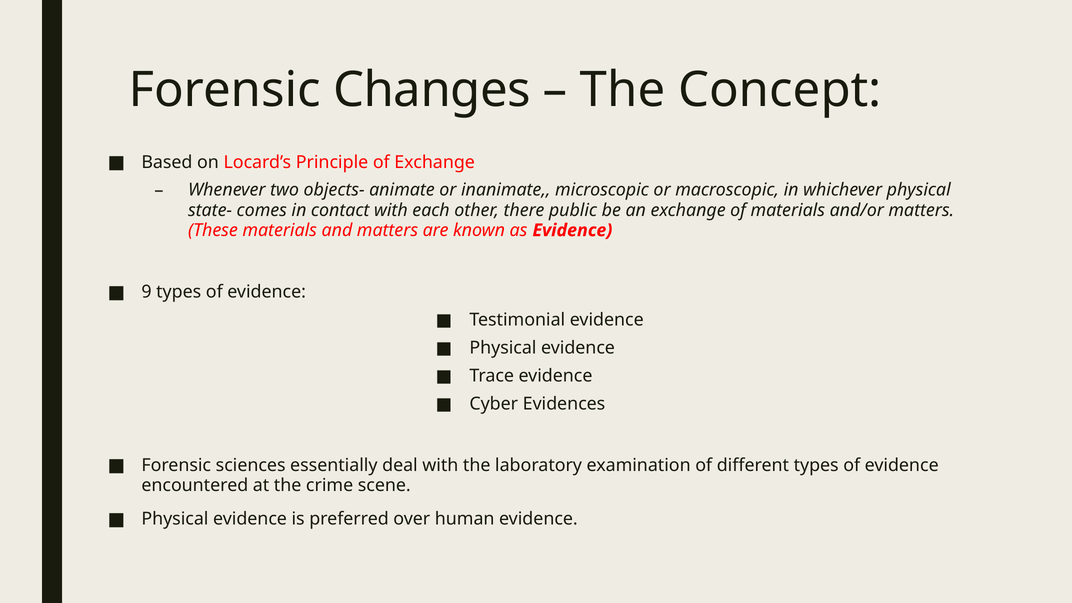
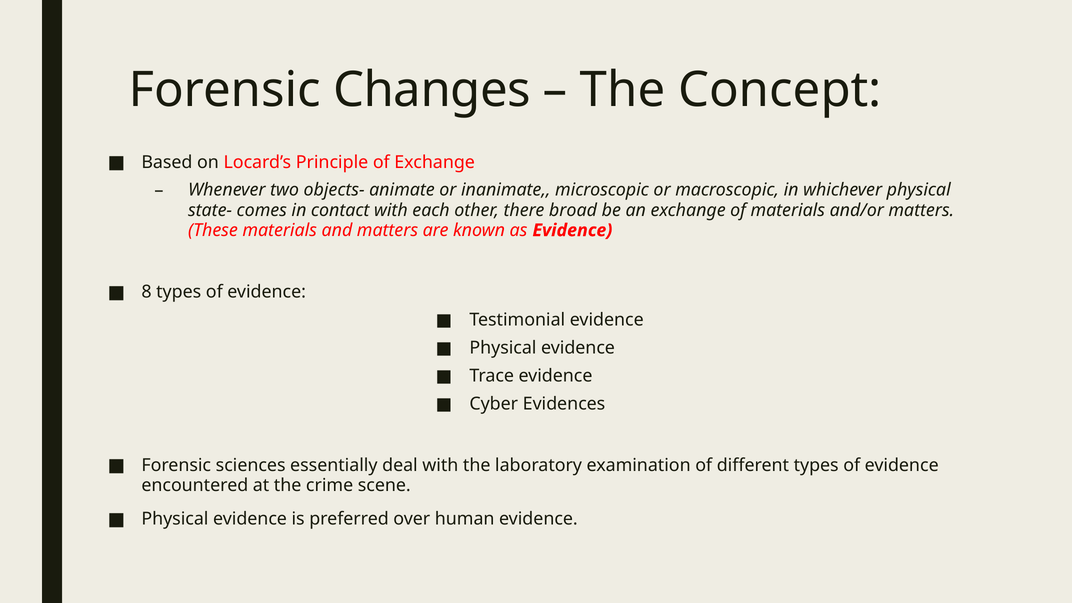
public: public -> broad (573, 210)
9: 9 -> 8 (147, 292)
